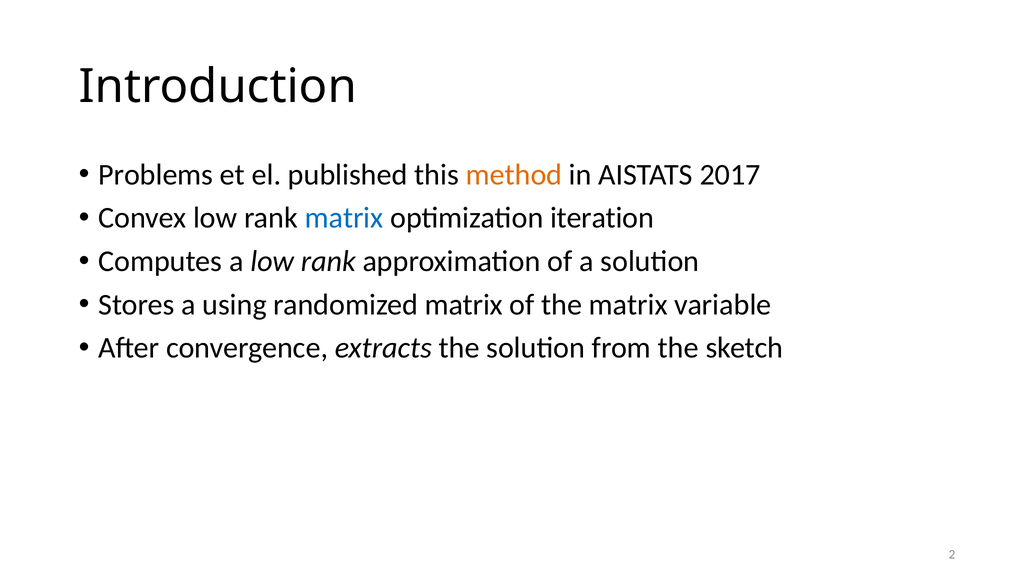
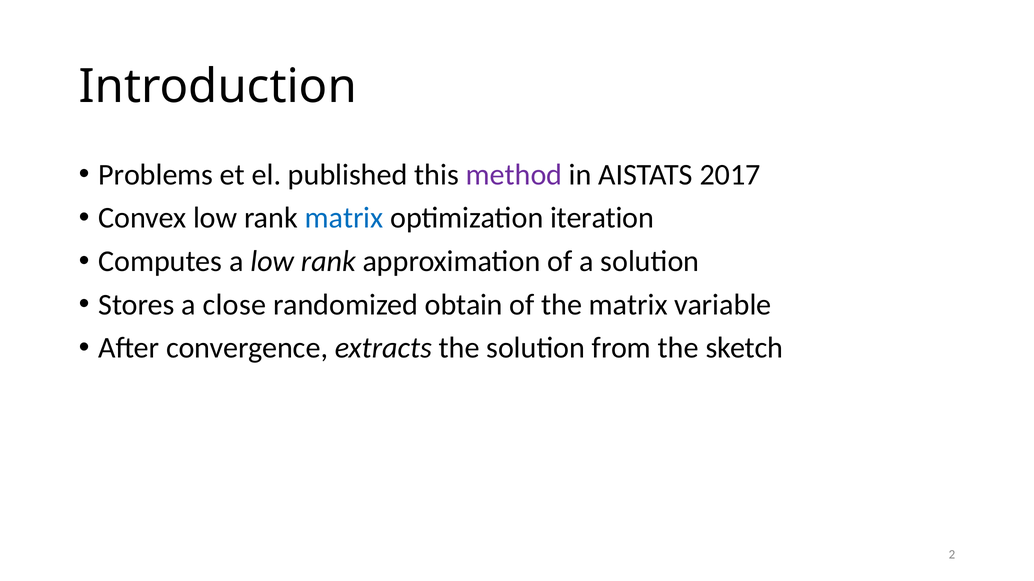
method colour: orange -> purple (514, 175)
using: using -> close (234, 305)
randomized matrix: matrix -> obtain (464, 305)
